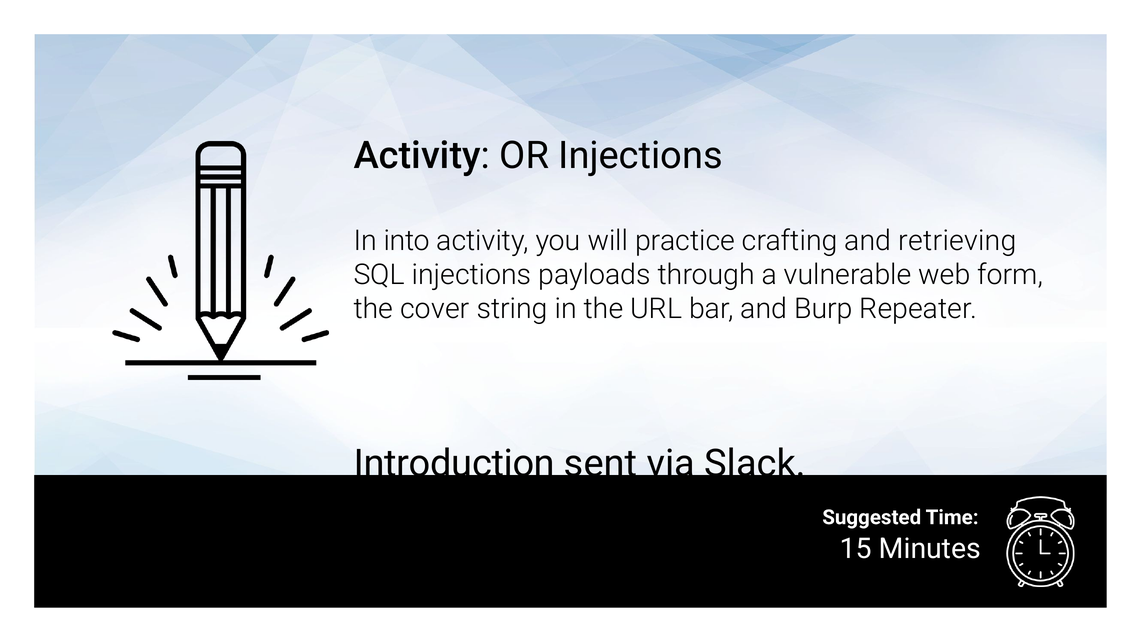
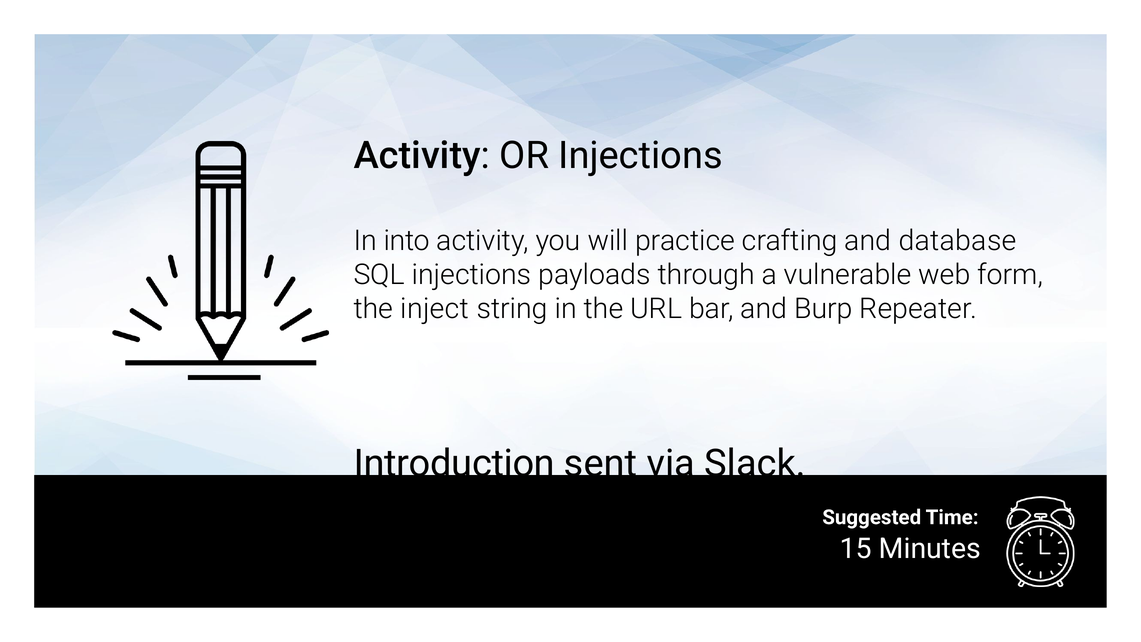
retrieving: retrieving -> database (958, 241)
cover: cover -> inject (435, 309)
